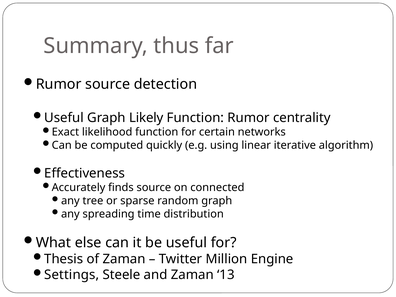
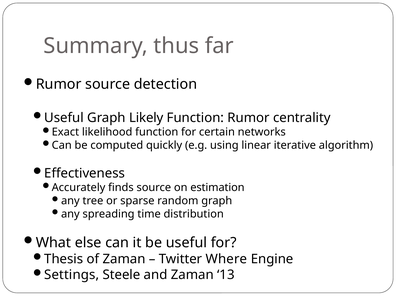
connected: connected -> estimation (217, 188)
Million: Million -> Where (226, 259)
